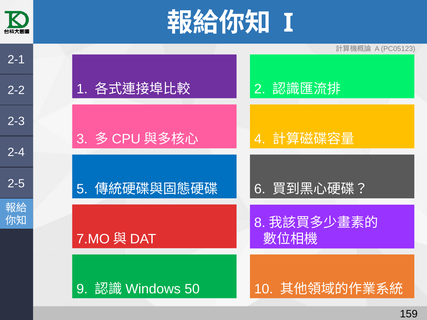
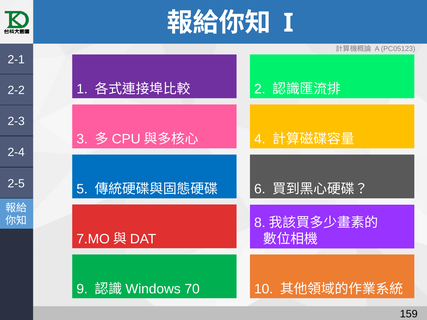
50: 50 -> 70 (192, 289)
